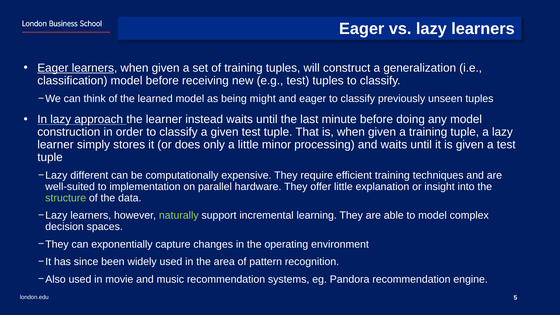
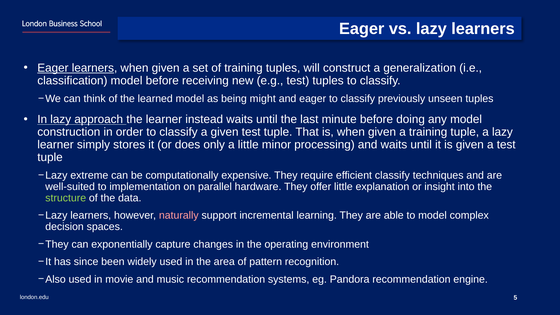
different: different -> extreme (89, 175)
efficient training: training -> classify (392, 175)
naturally colour: light green -> pink (179, 215)
